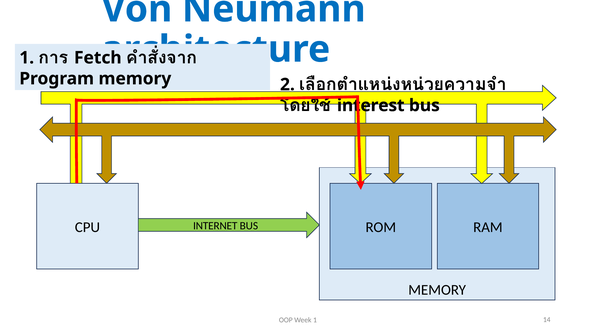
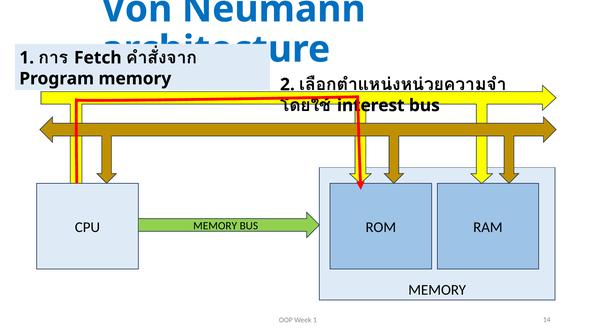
INTERNET: INTERNET -> MEMORY (215, 226)
